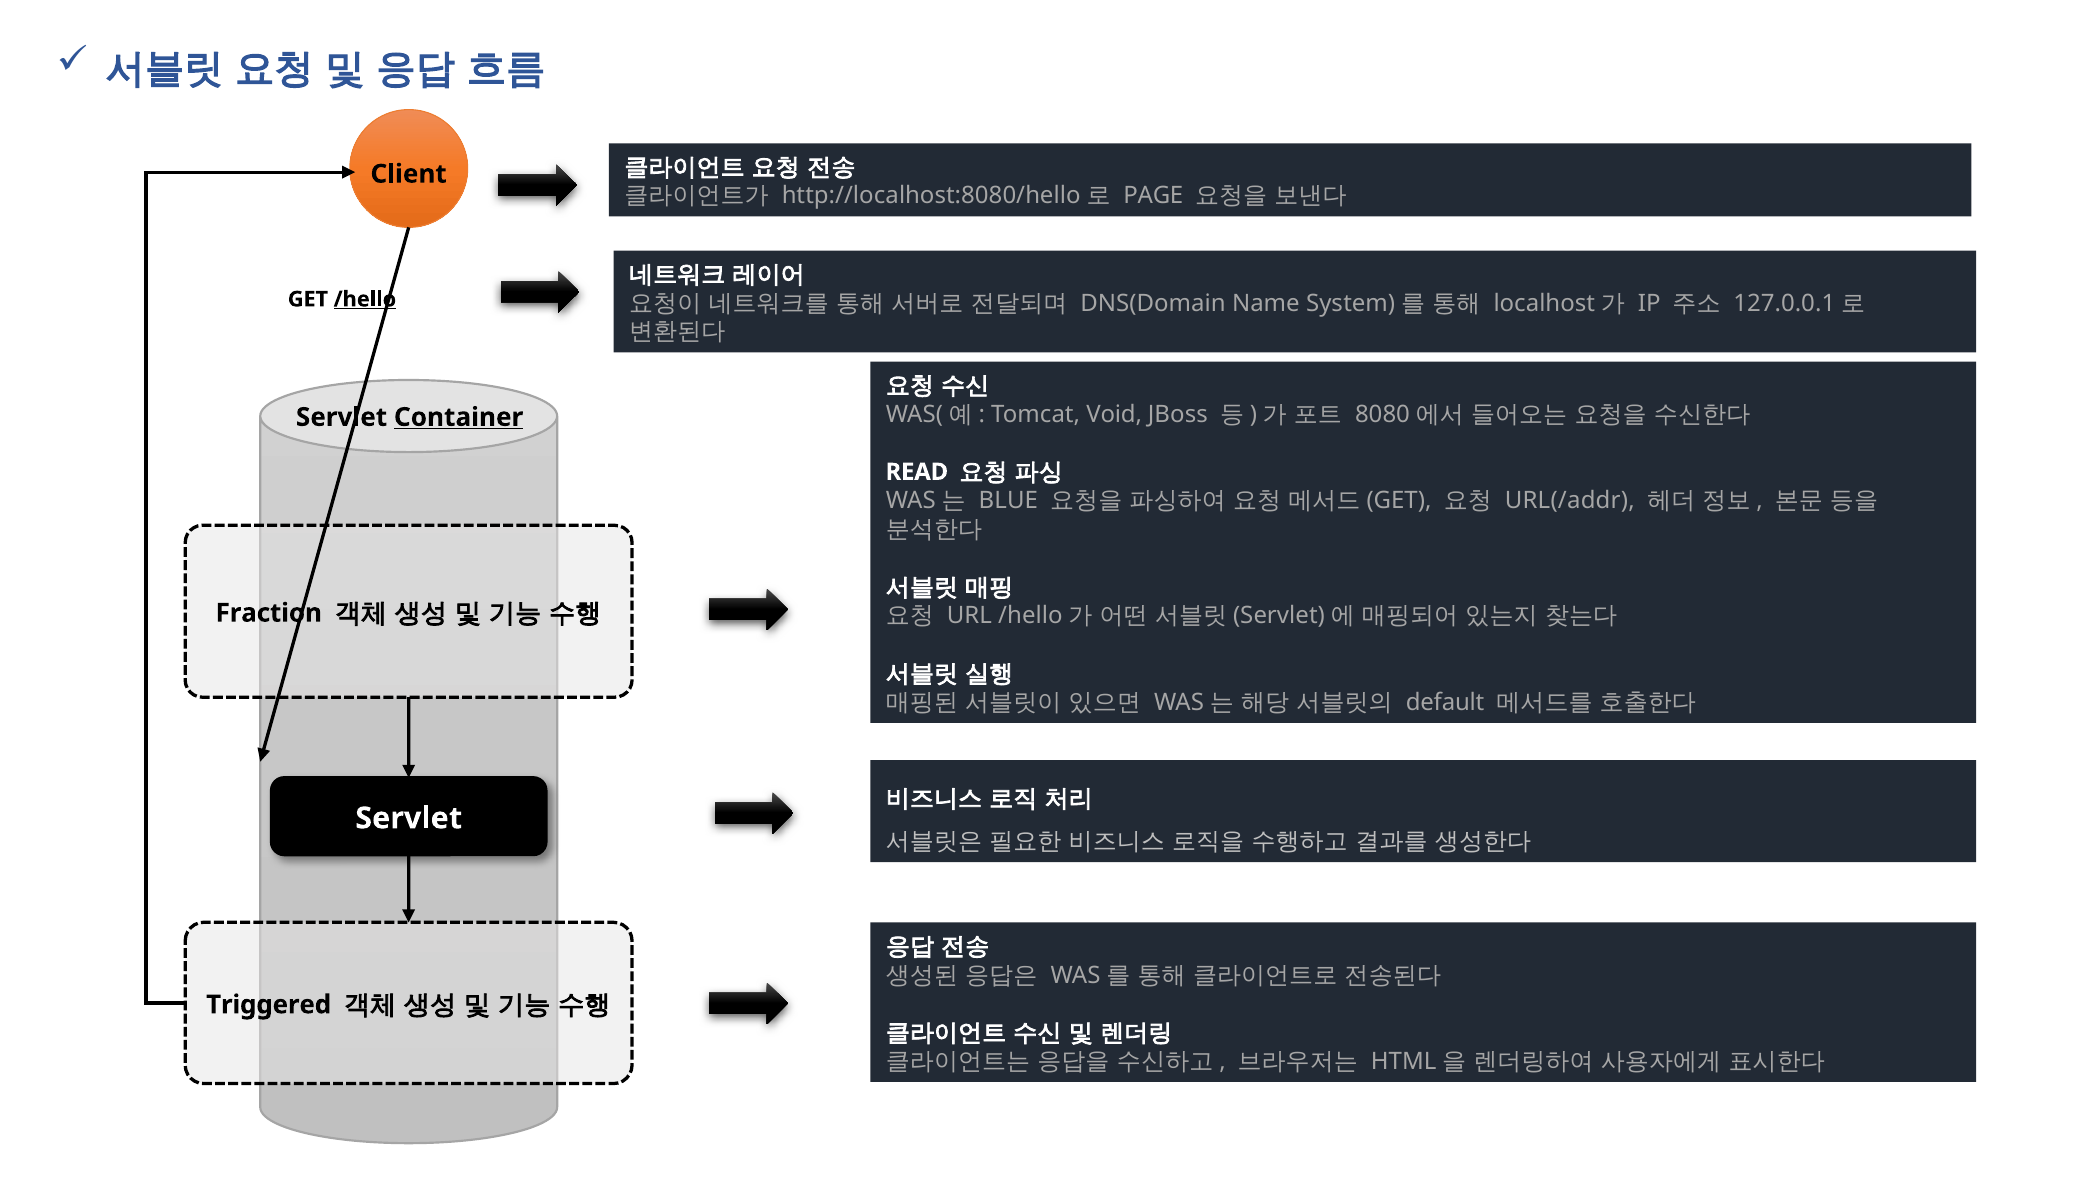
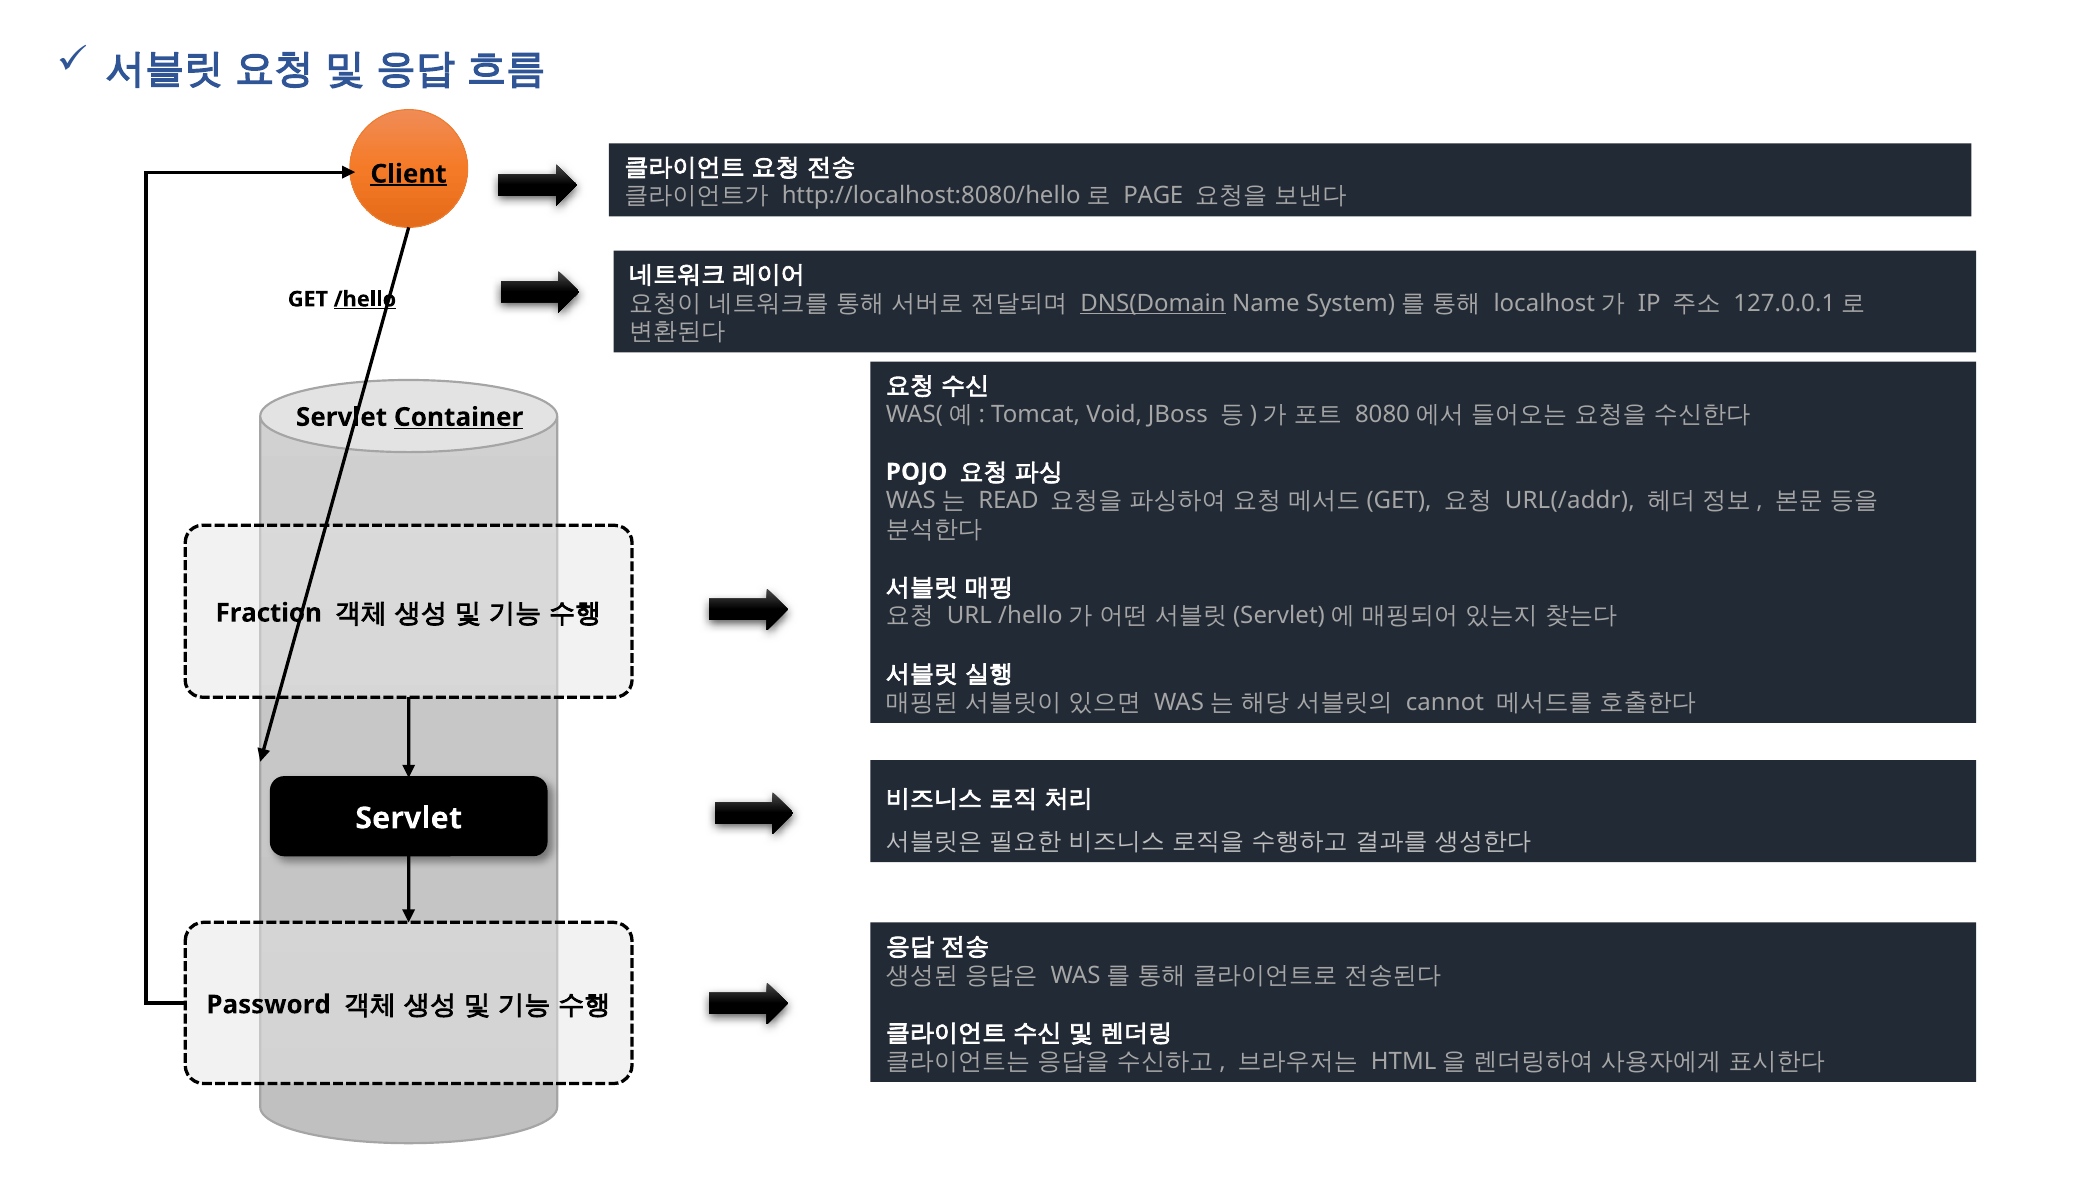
Client underline: none -> present (409, 174)
DNS(Domain underline: none -> present (1153, 303)
READ: READ -> POJO (917, 472)
BLUE: BLUE -> READ (1009, 501)
default: default -> cannot (1445, 703)
Triggered: Triggered -> Password (269, 1005)
